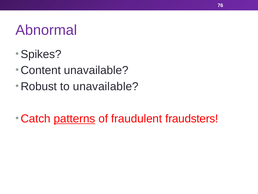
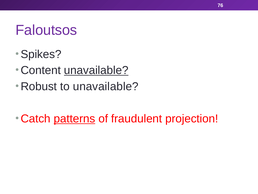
Abnormal: Abnormal -> Faloutsos (46, 30)
unavailable underline: none -> present (96, 70)
fraudsters: fraudsters -> projection (192, 118)
